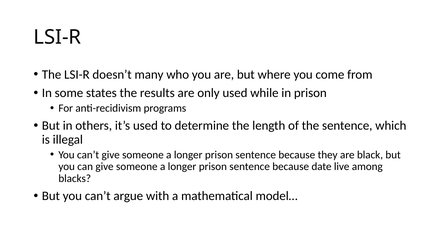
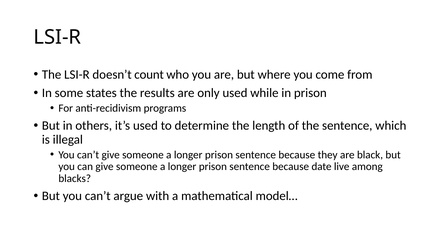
many: many -> count (149, 75)
